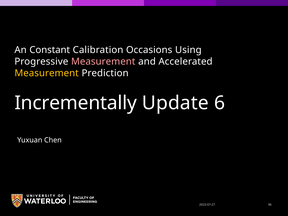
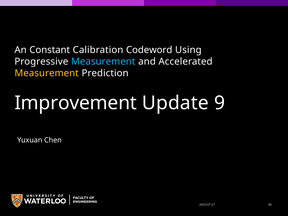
Occasions: Occasions -> Codeword (149, 50)
Measurement colour: pink -> light blue (103, 62)
Incrementally: Incrementally -> Improvement (76, 103)
6: 6 -> 9 (220, 103)
